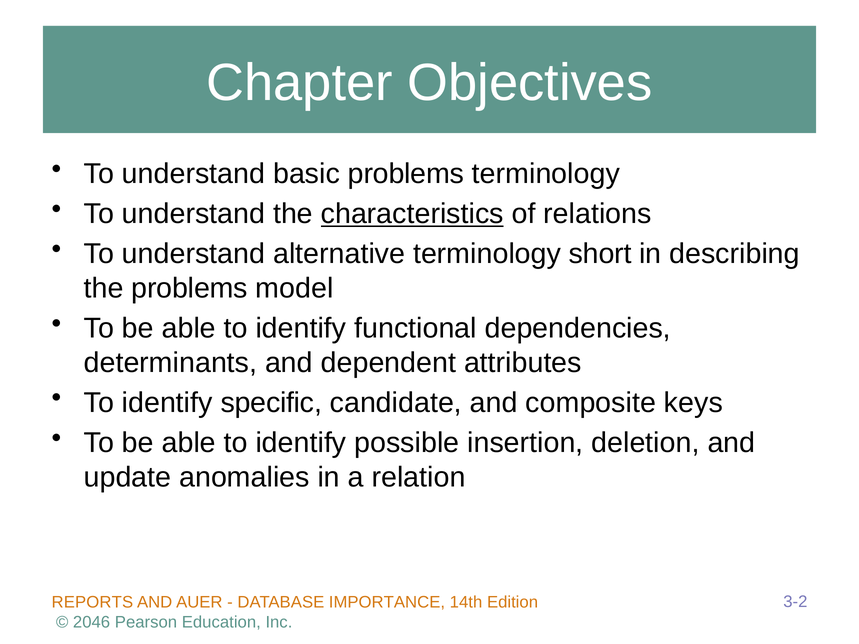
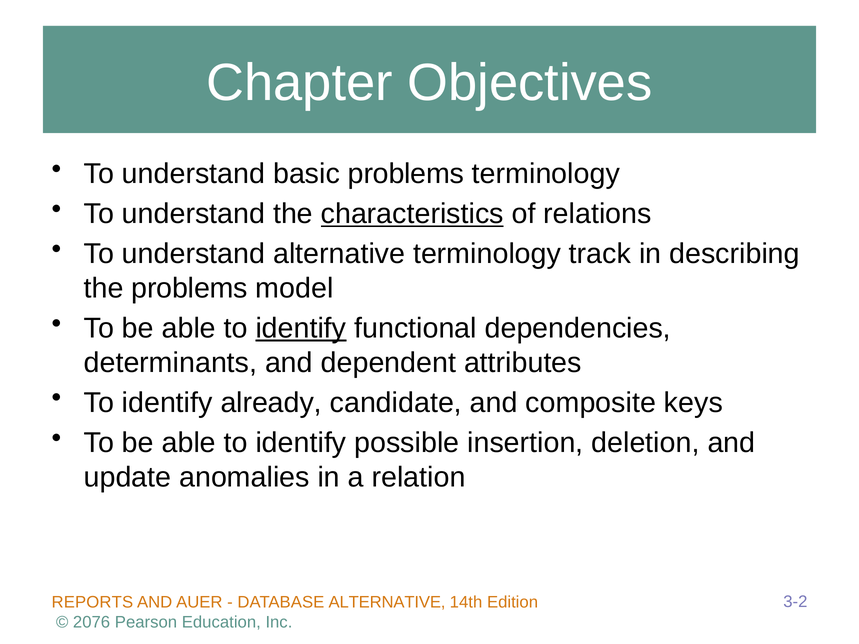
short: short -> track (600, 254)
identify underline: none -> present (301, 328)
specific: specific -> already (271, 403)
DATABASE IMPORTANCE: IMPORTANCE -> ALTERNATIVE (387, 602)
2046: 2046 -> 2076 (92, 623)
